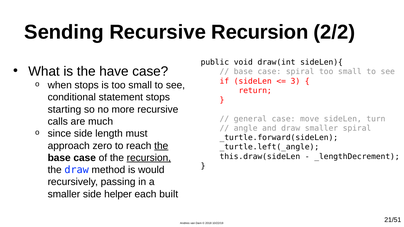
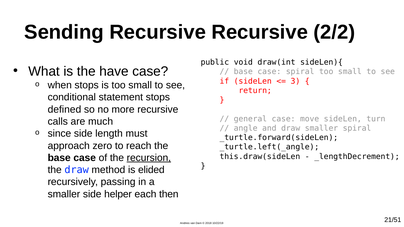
Recursive Recursion: Recursion -> Recursive (260, 32)
starting: starting -> defined (64, 109)
the underline: present -> none (161, 146)
would: would -> elided (151, 170)
built: built -> then (169, 194)
